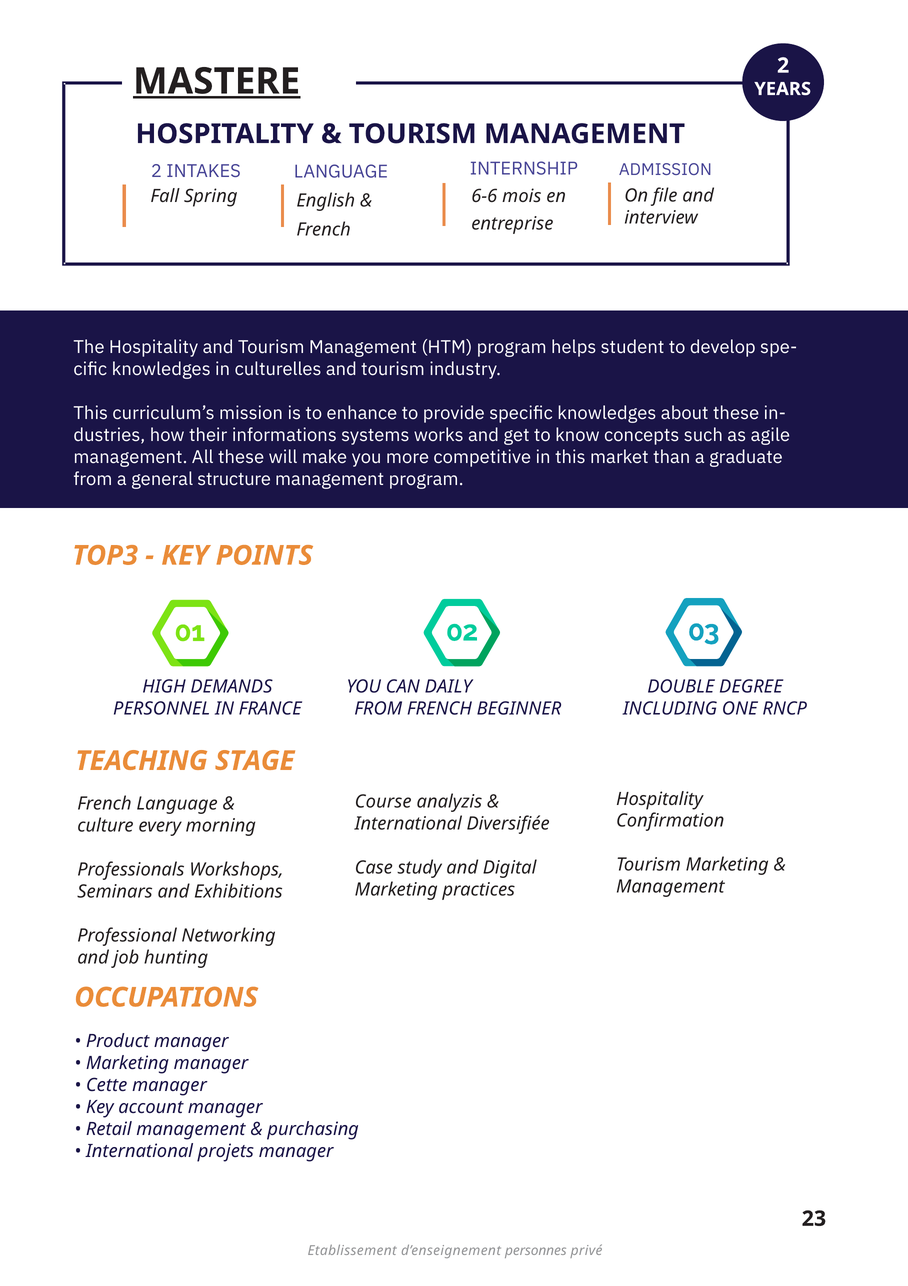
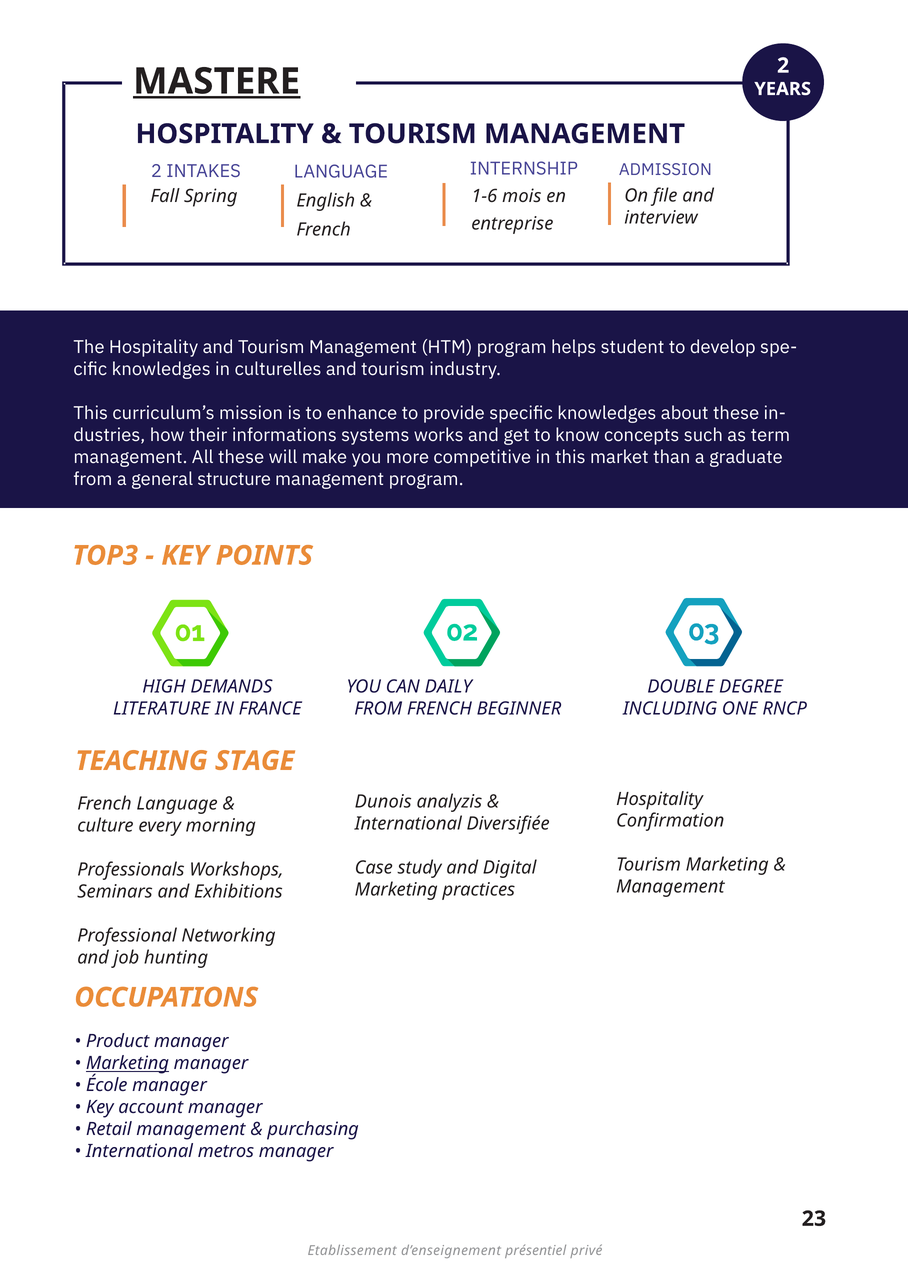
6-6: 6-6 -> 1-6 (484, 196)
agile: agile -> term (770, 435)
PERSONNEL: PERSONNEL -> LITERATURE (162, 708)
Course: Course -> Dunois (383, 801)
Marketing underline: none -> present (127, 1063)
Cette: Cette -> École (107, 1085)
projets: projets -> metros (226, 1150)
personnes: personnes -> présentiel (536, 1250)
